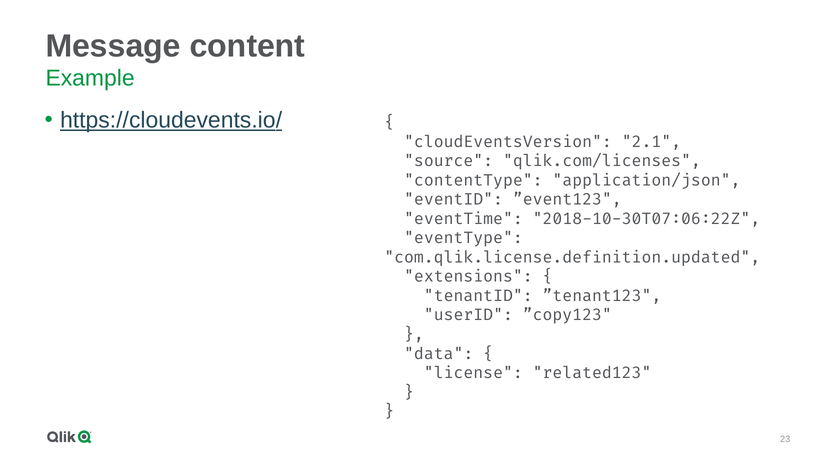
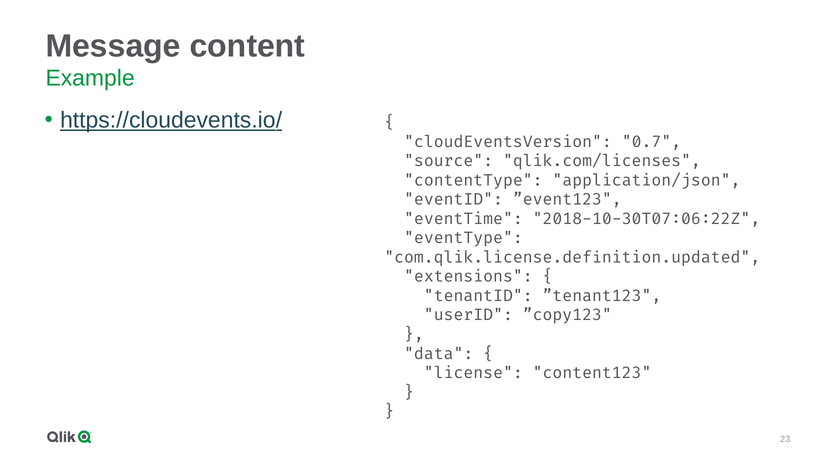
2.1: 2.1 -> 0.7 (651, 142)
related123: related123 -> content123 (592, 373)
